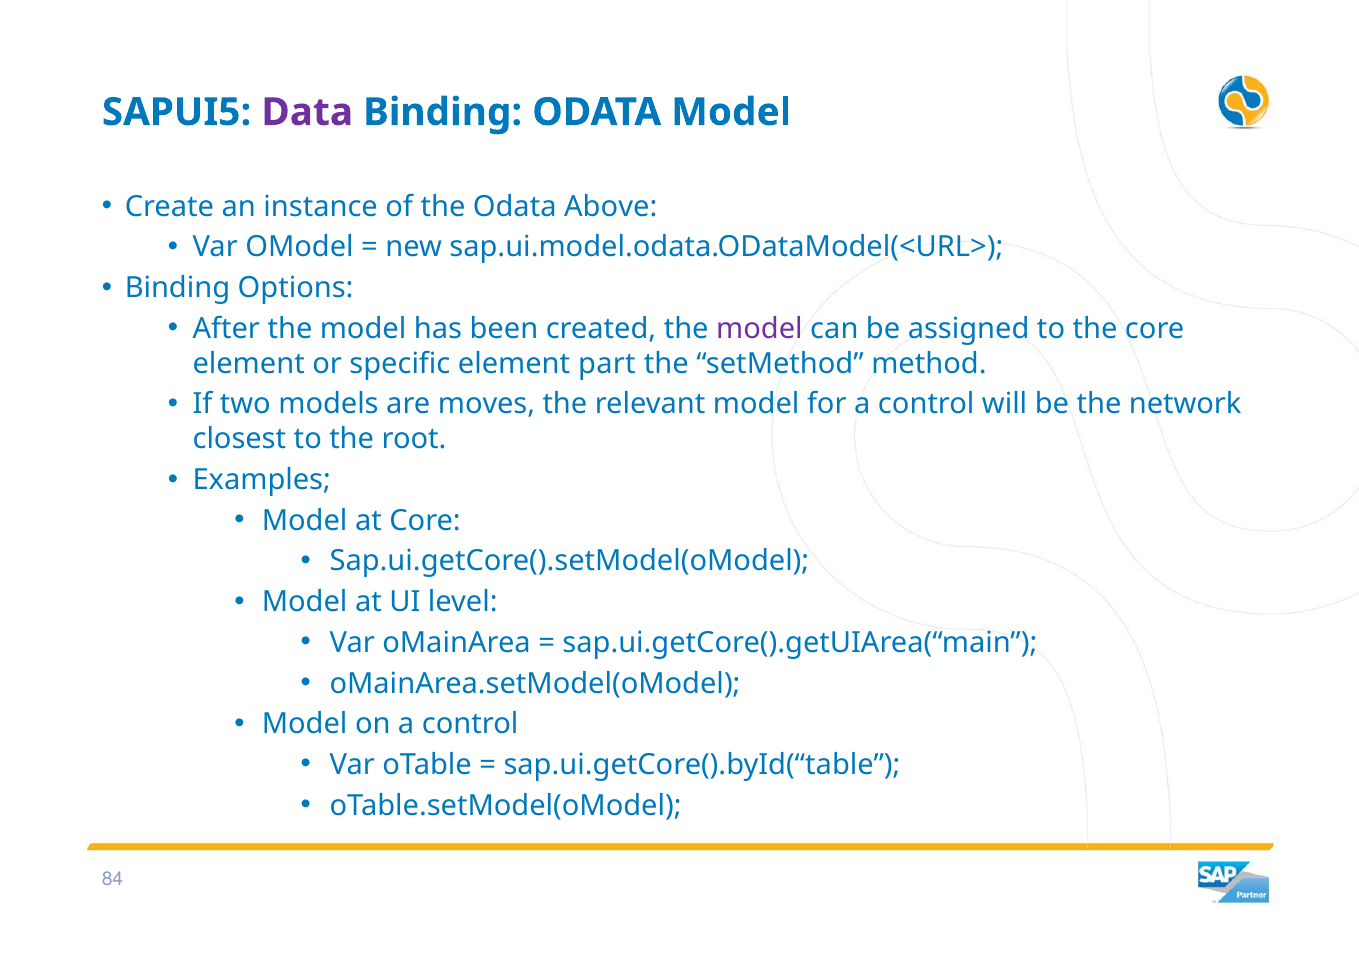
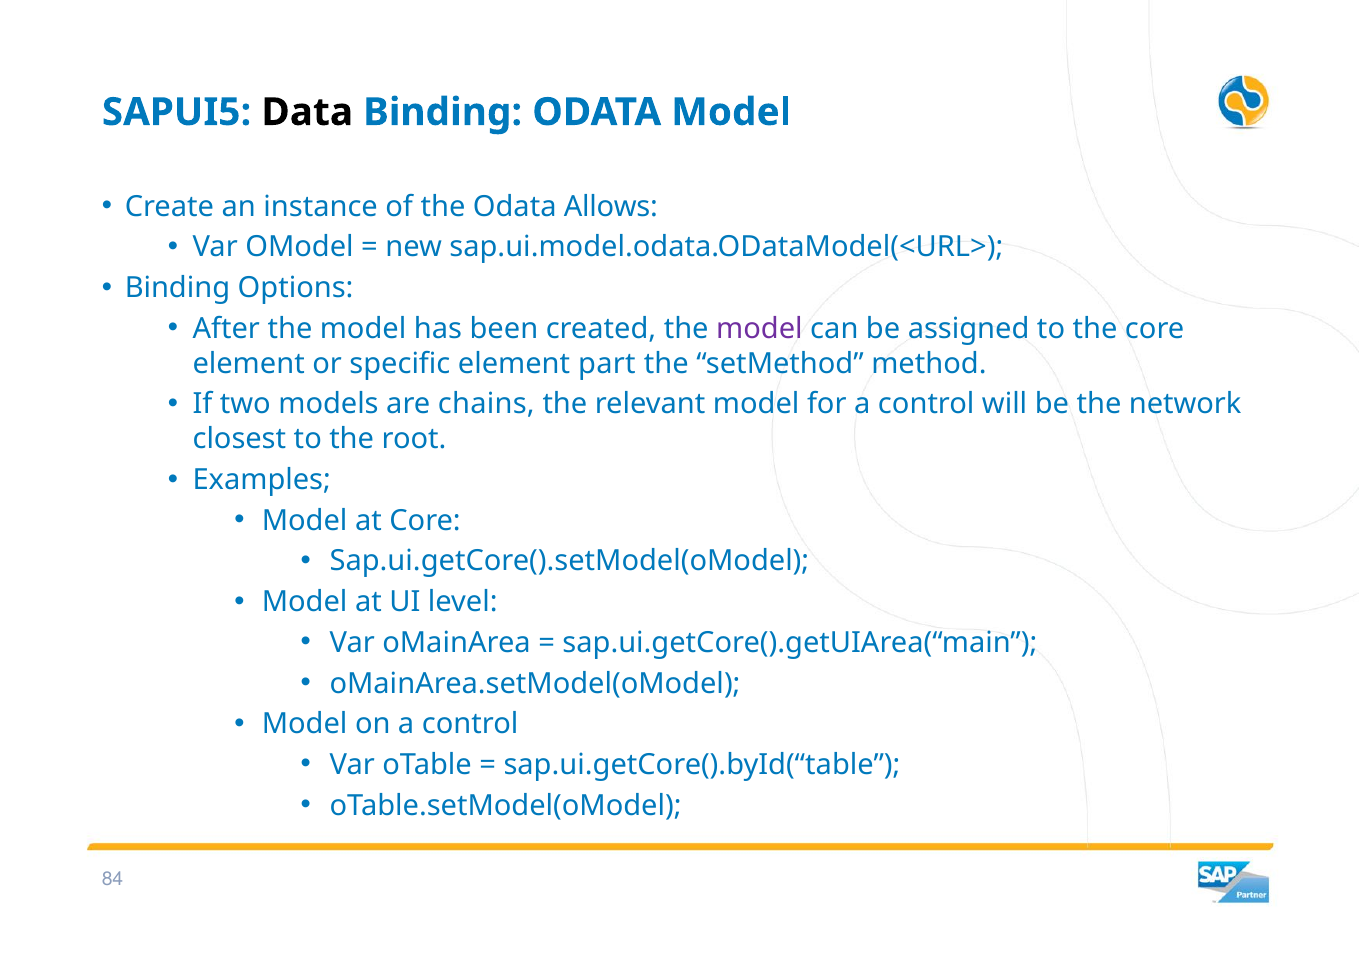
Data colour: purple -> black (307, 112)
Above: Above -> Allows (611, 207)
moves: moves -> chains (486, 404)
